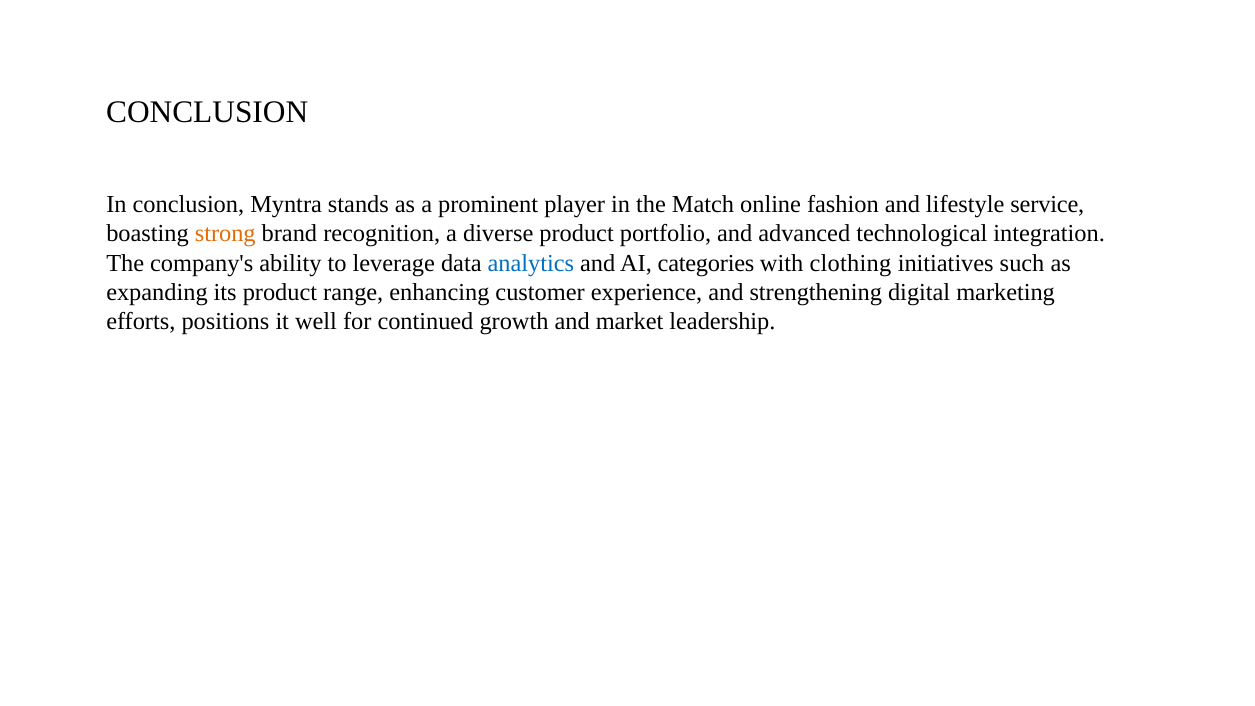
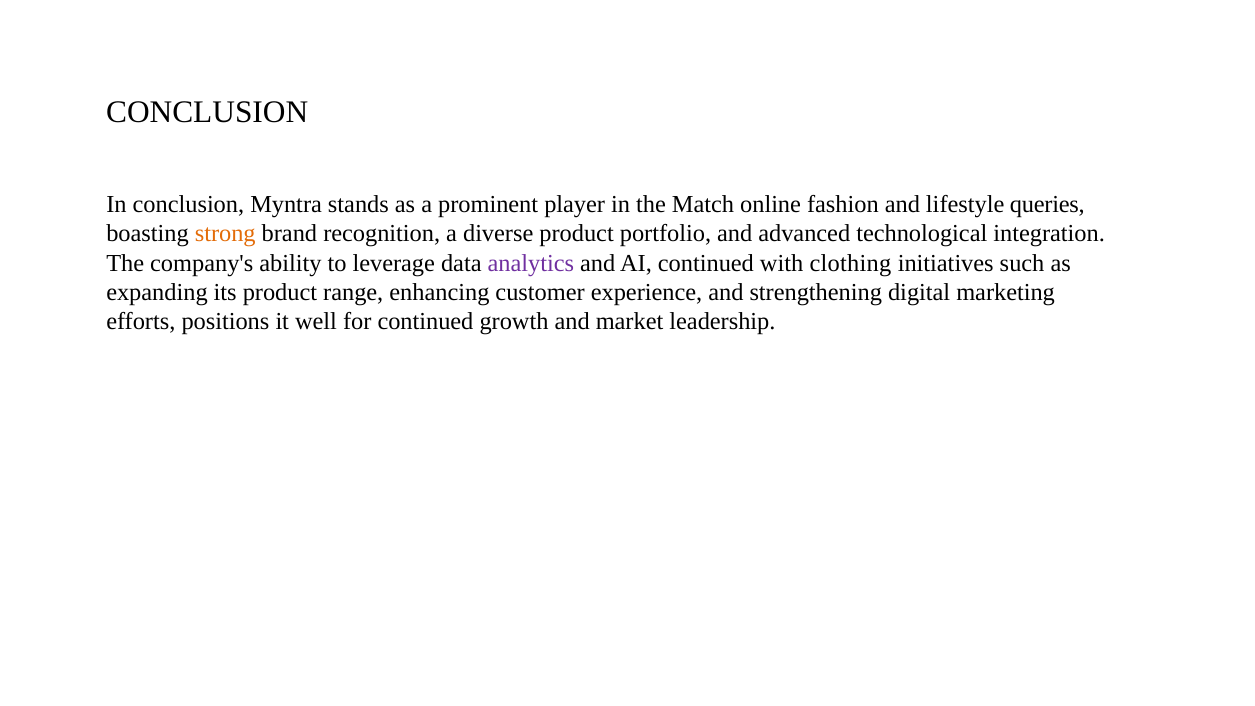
service: service -> queries (1047, 204)
analytics colour: blue -> purple (531, 263)
AI categories: categories -> continued (706, 263)
